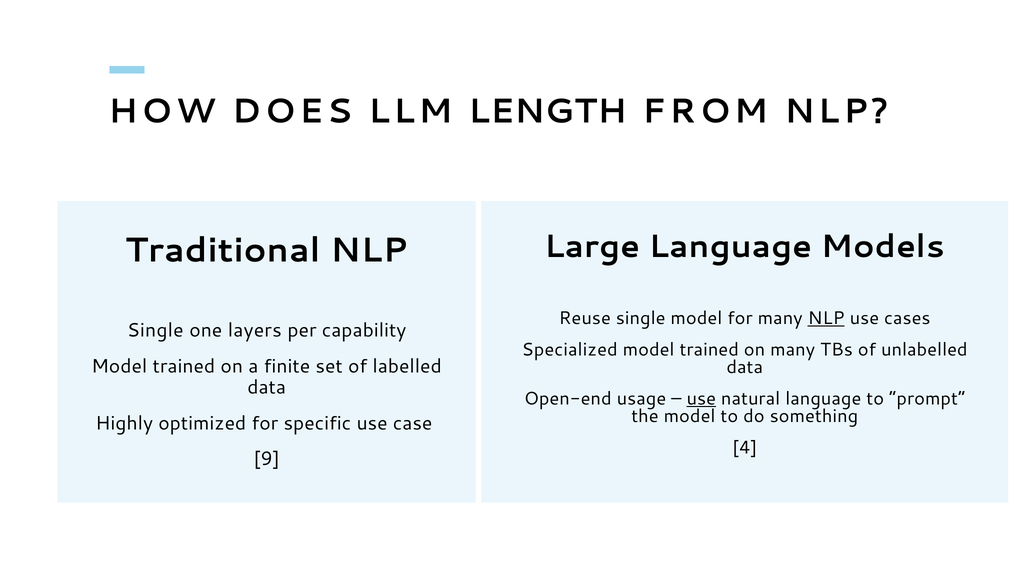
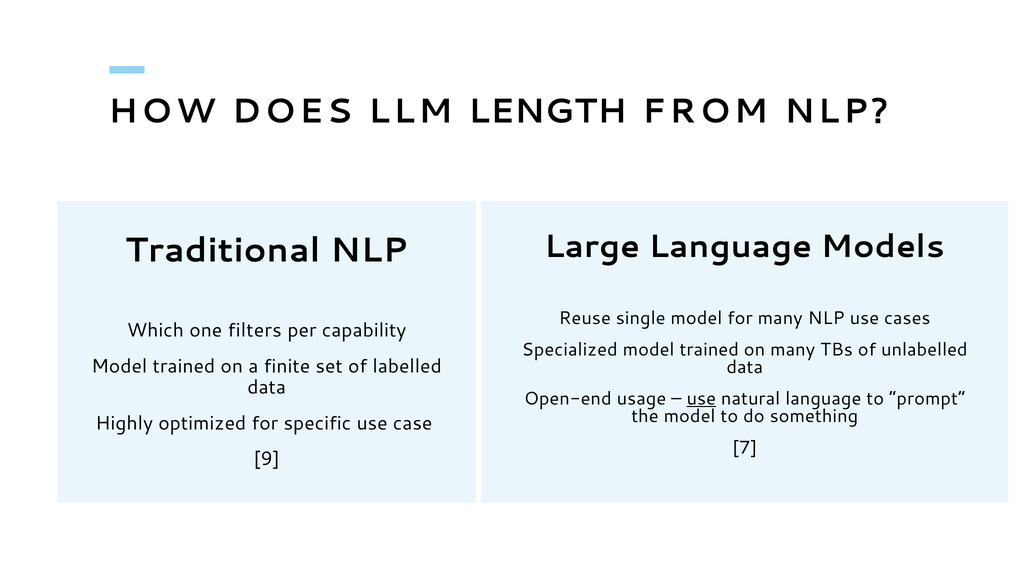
NLP underline: present -> none (826, 319)
Single: Single -> Which (155, 331)
layers: layers -> filters (255, 331)
4: 4 -> 7 (745, 448)
